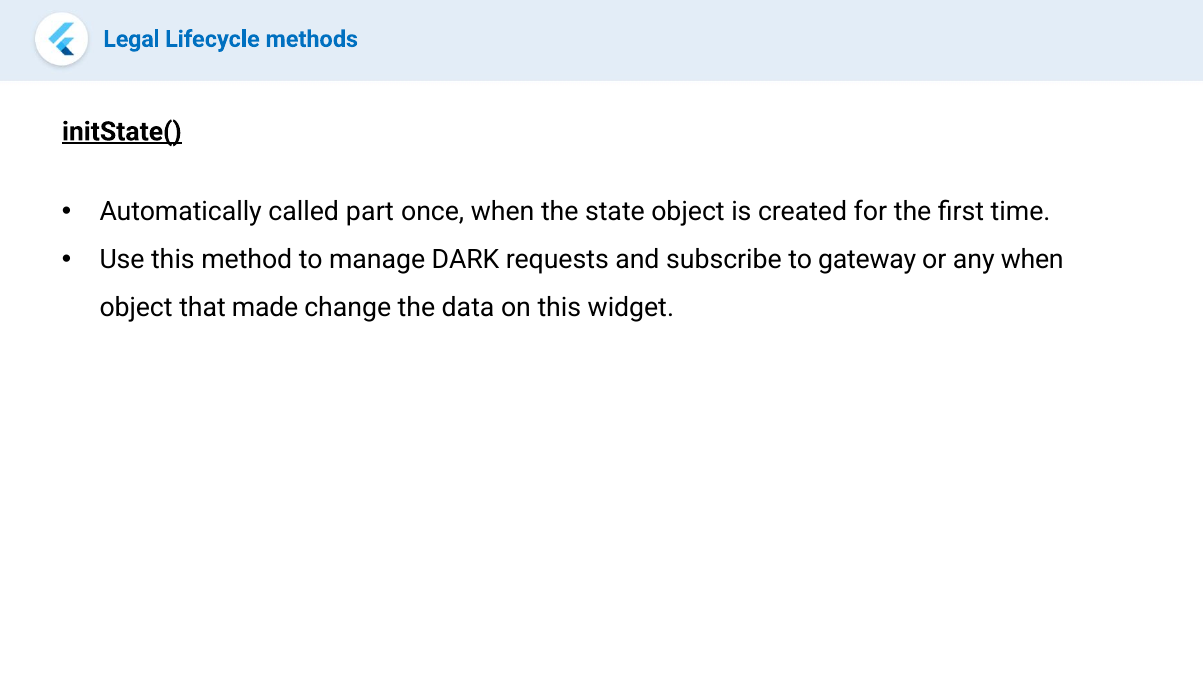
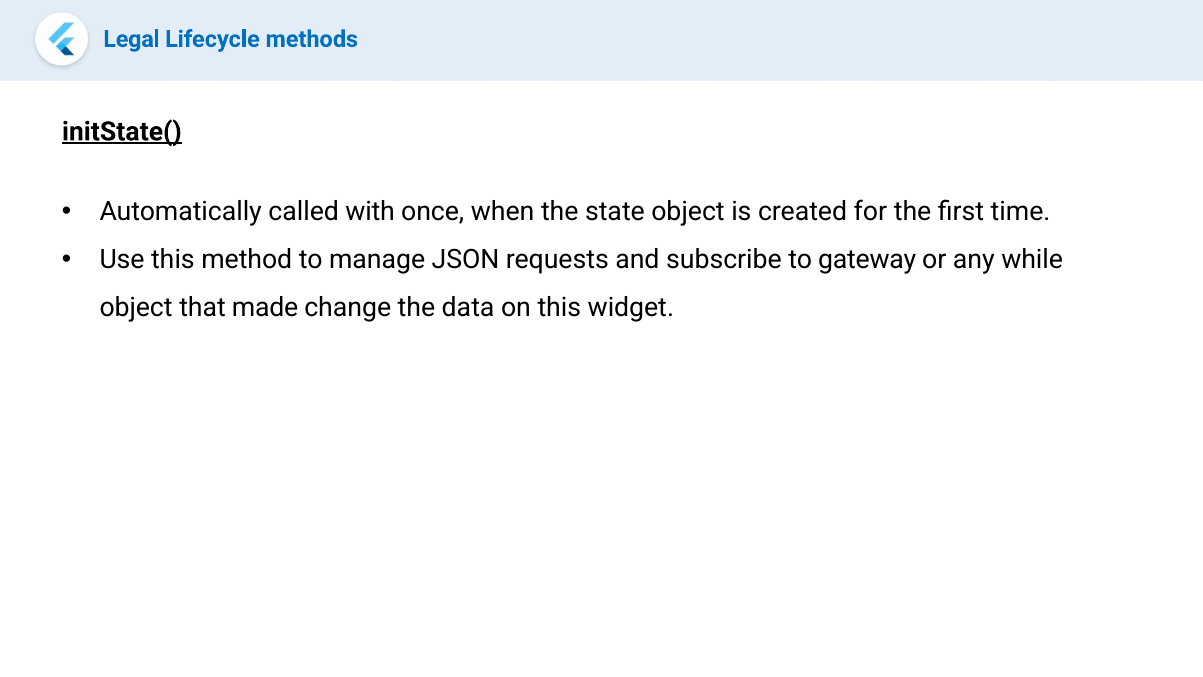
part: part -> with (370, 212)
DARK: DARK -> JSON (466, 260)
any when: when -> while (1032, 260)
